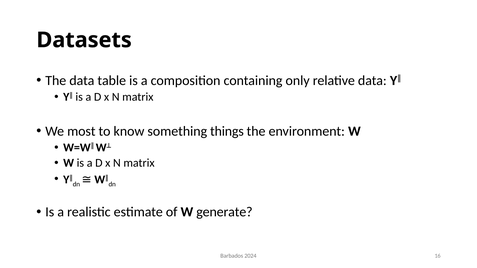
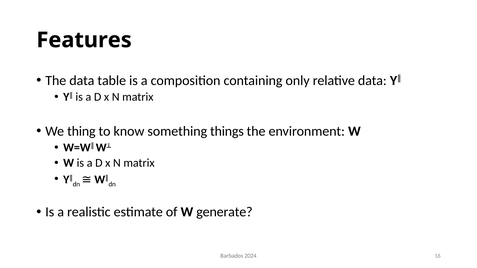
Datasets: Datasets -> Features (84, 40)
most: most -> thing (81, 131)
